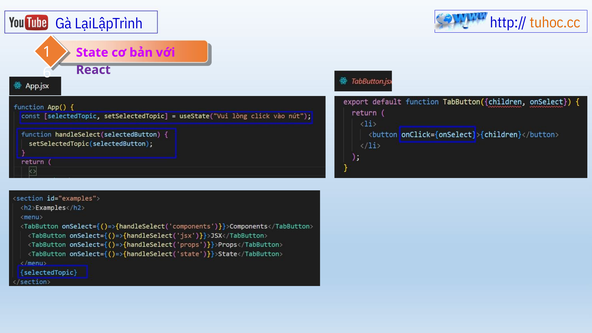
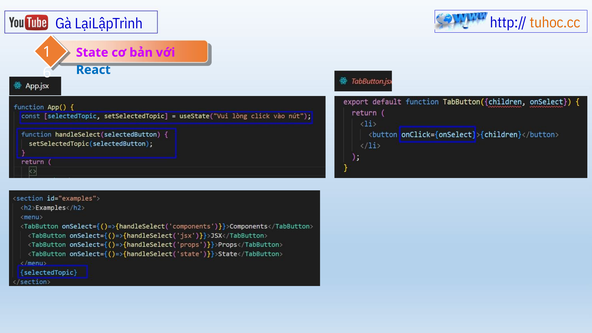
React colour: purple -> blue (93, 70)
